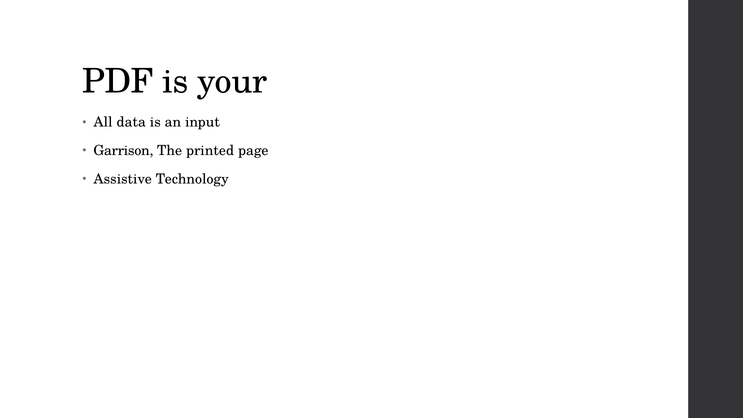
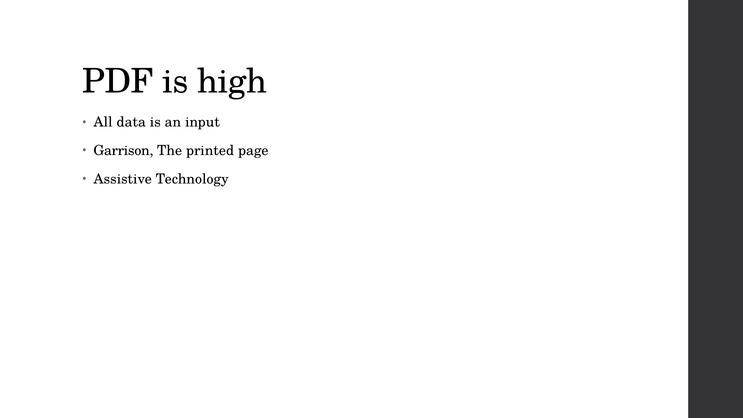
your: your -> high (232, 82)
